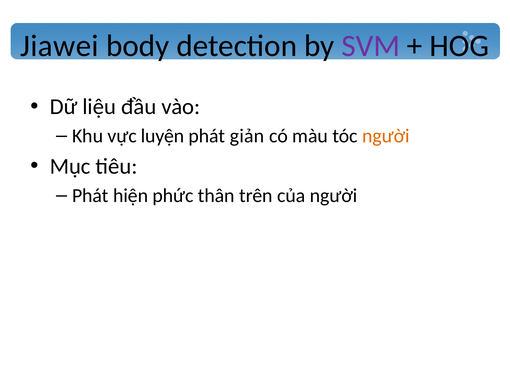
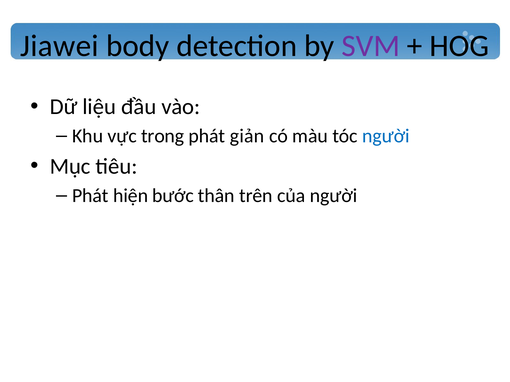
luyện: luyện -> trong (163, 136)
người colour: orange -> blue (386, 136)
phức: phức -> bước (173, 196)
